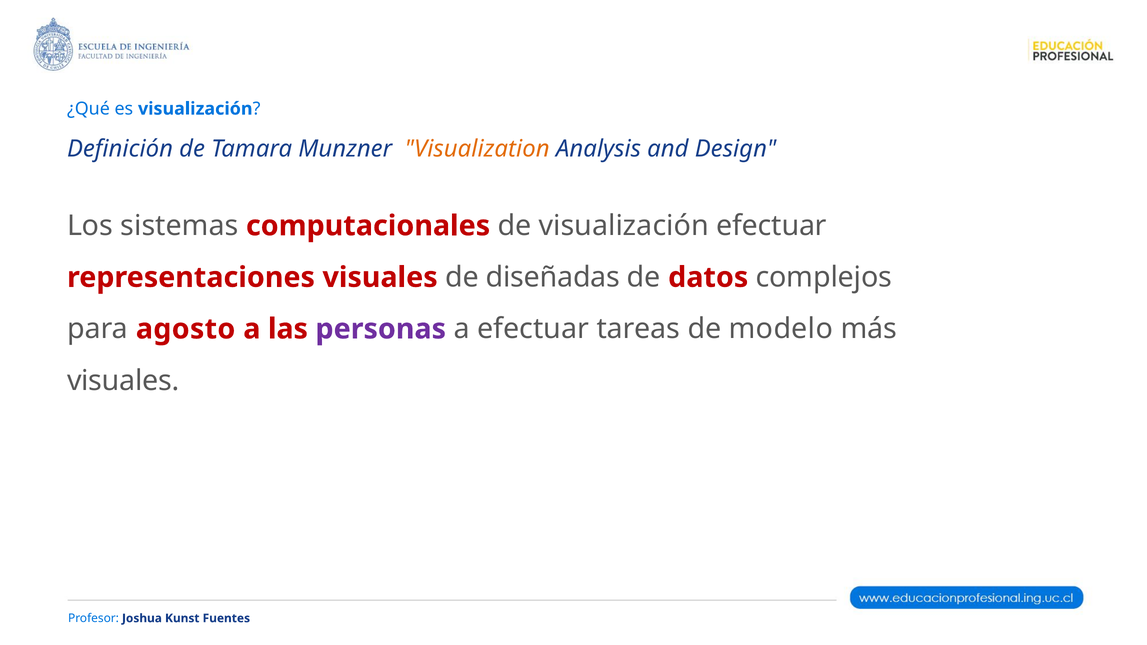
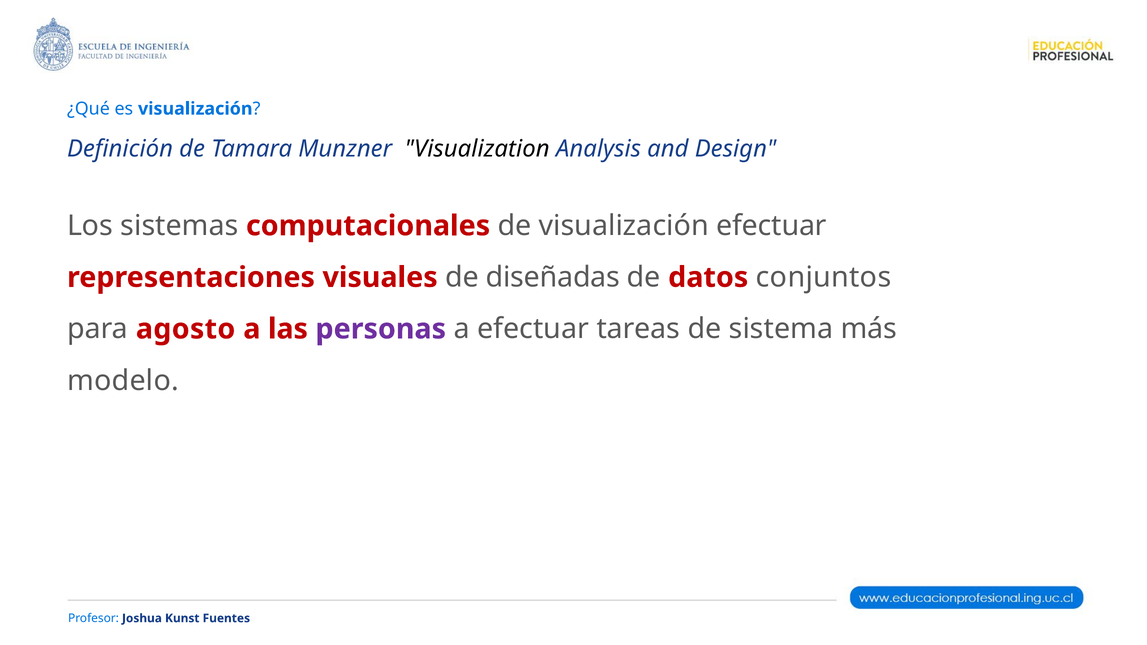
Visualization colour: orange -> black (477, 149)
complejos: complejos -> conjuntos (824, 277)
modelo: modelo -> sistema (781, 329)
visuales: visuales -> modelo (123, 381)
